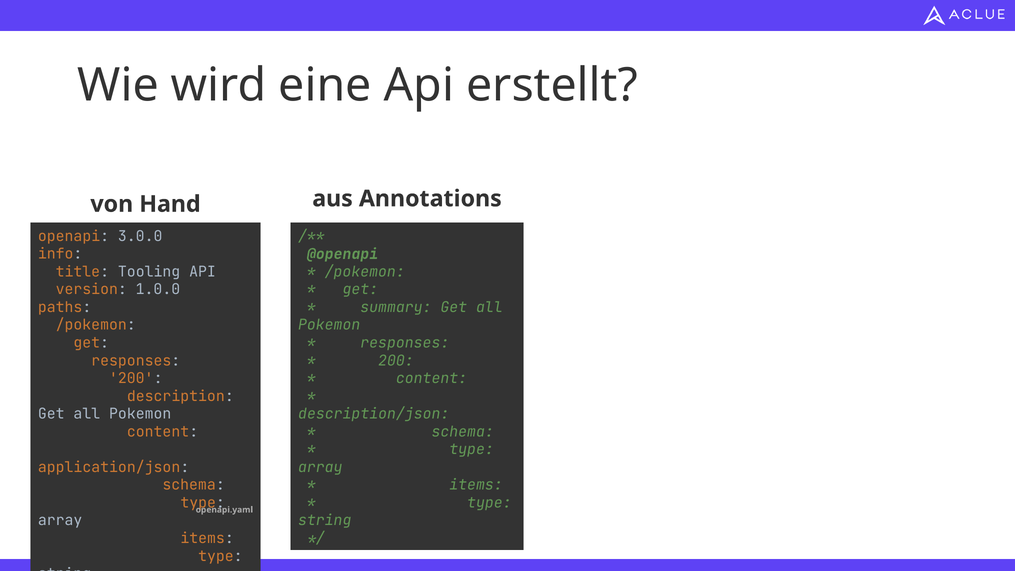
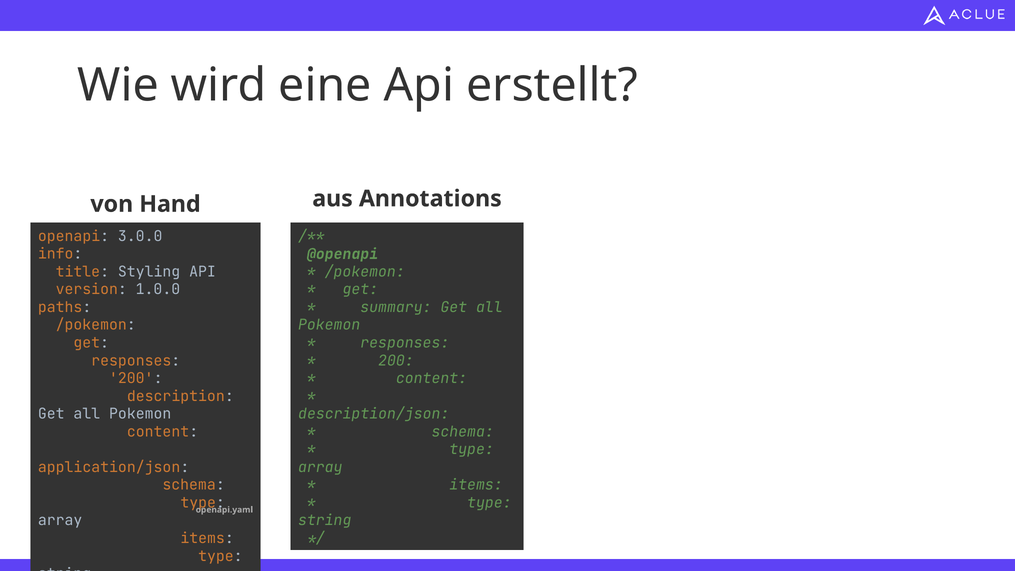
Tooling: Tooling -> Styling (149, 272)
